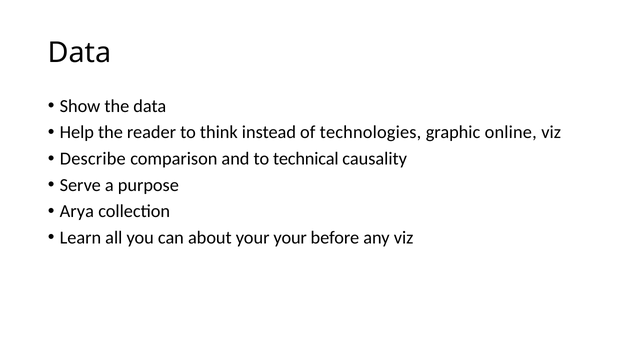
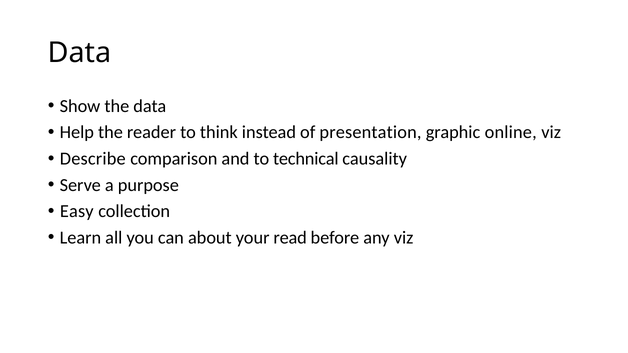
technologies: technologies -> presentation (370, 133)
Arya: Arya -> Easy (77, 212)
your your: your -> read (290, 238)
